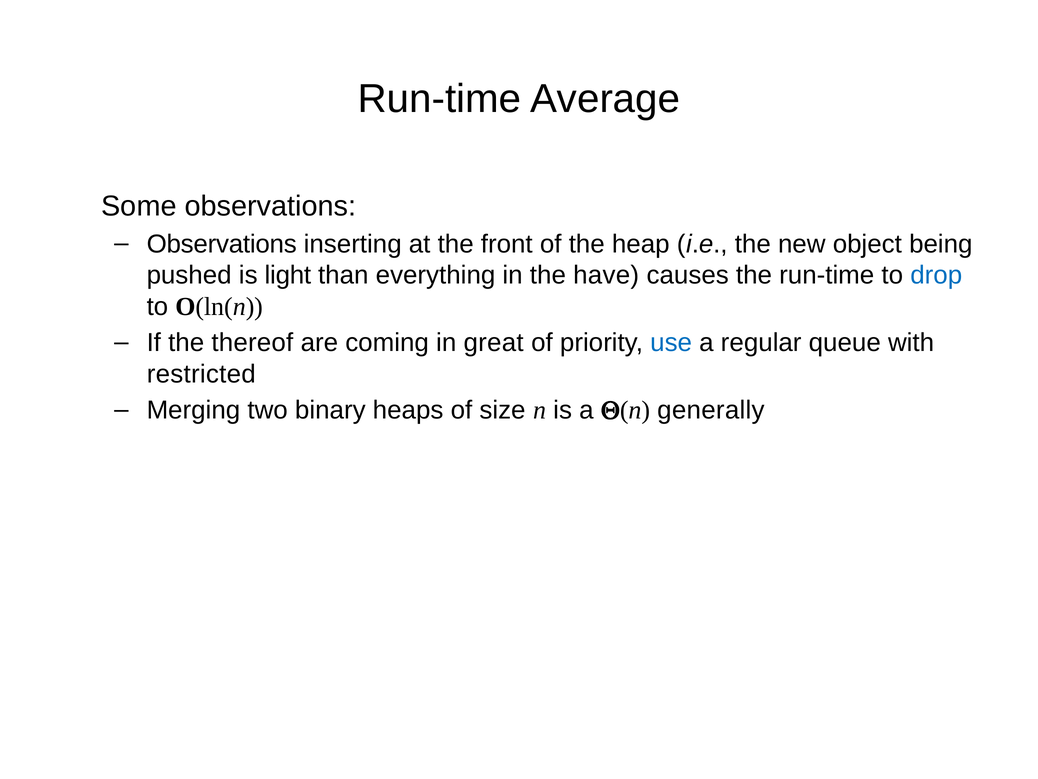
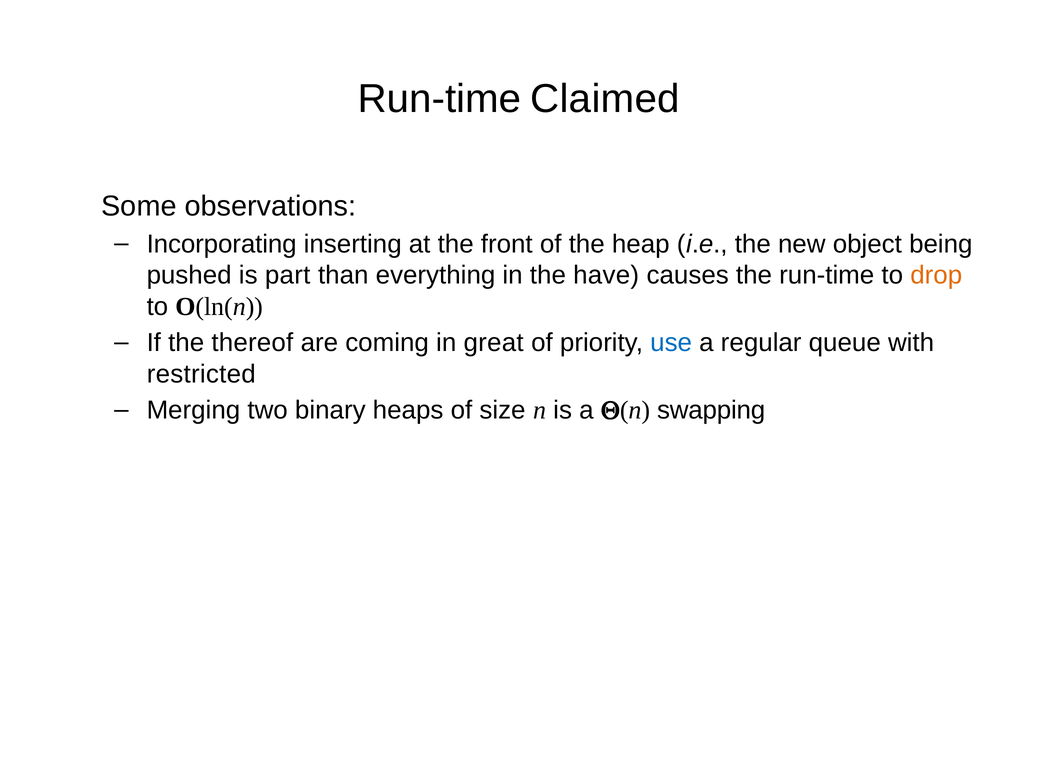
Average: Average -> Claimed (605, 99)
Observations: Observations -> Incorporating (222, 244)
light: light -> part (288, 275)
drop colour: blue -> orange (936, 275)
generally: generally -> swapping (711, 410)
